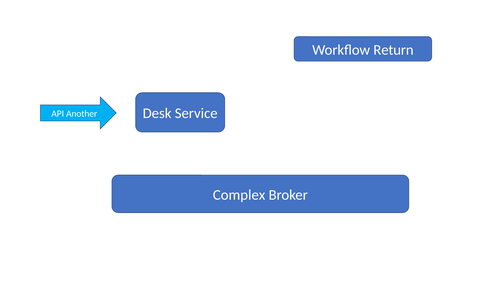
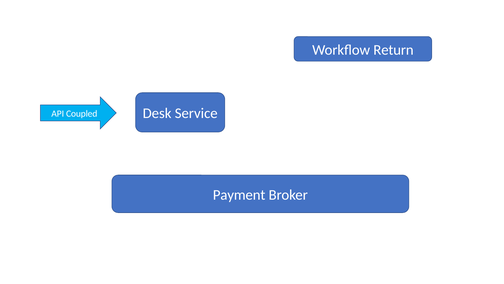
Another: Another -> Coupled (82, 113)
Complex: Complex -> Payment (239, 195)
